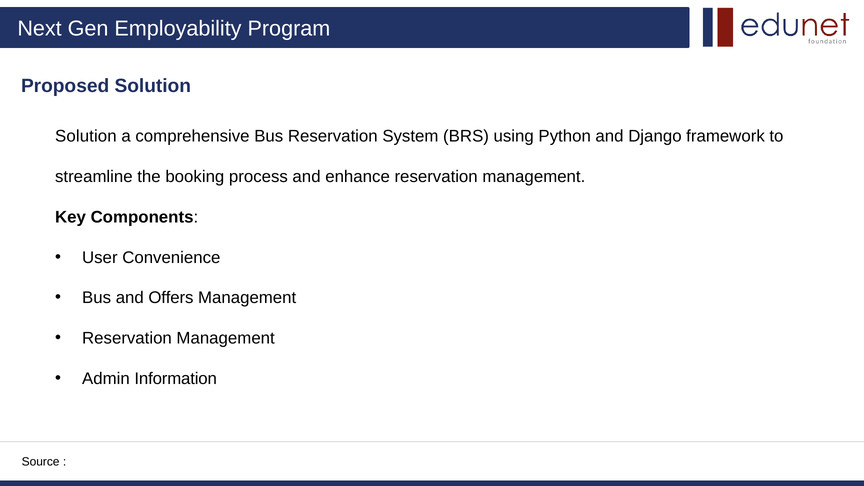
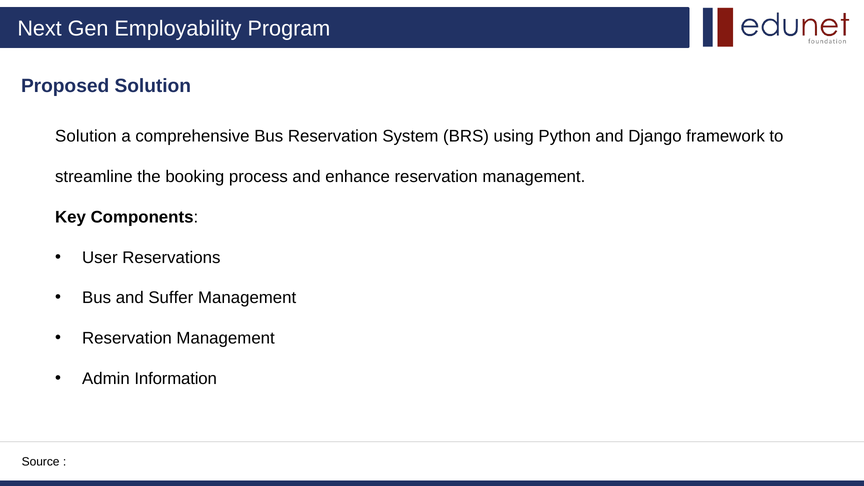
Convenience: Convenience -> Reservations (171, 257)
Offers: Offers -> Suffer (171, 298)
